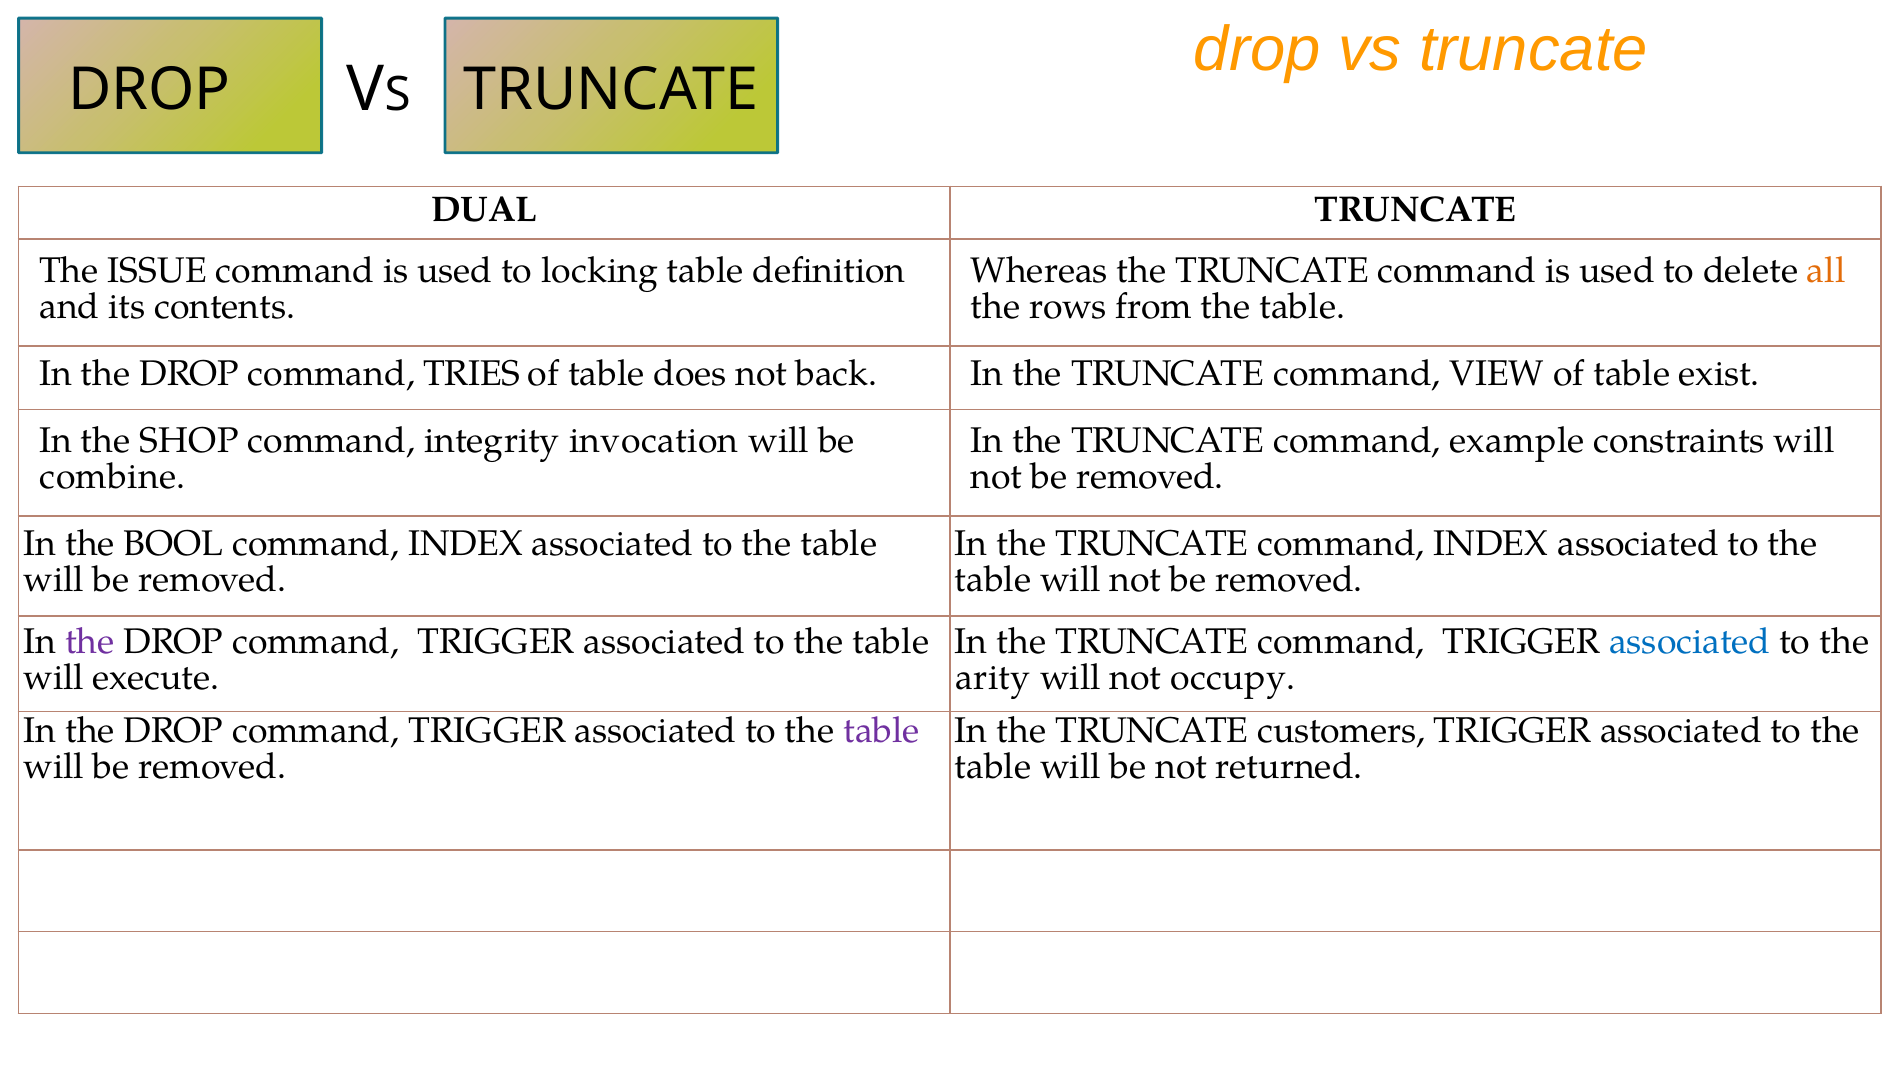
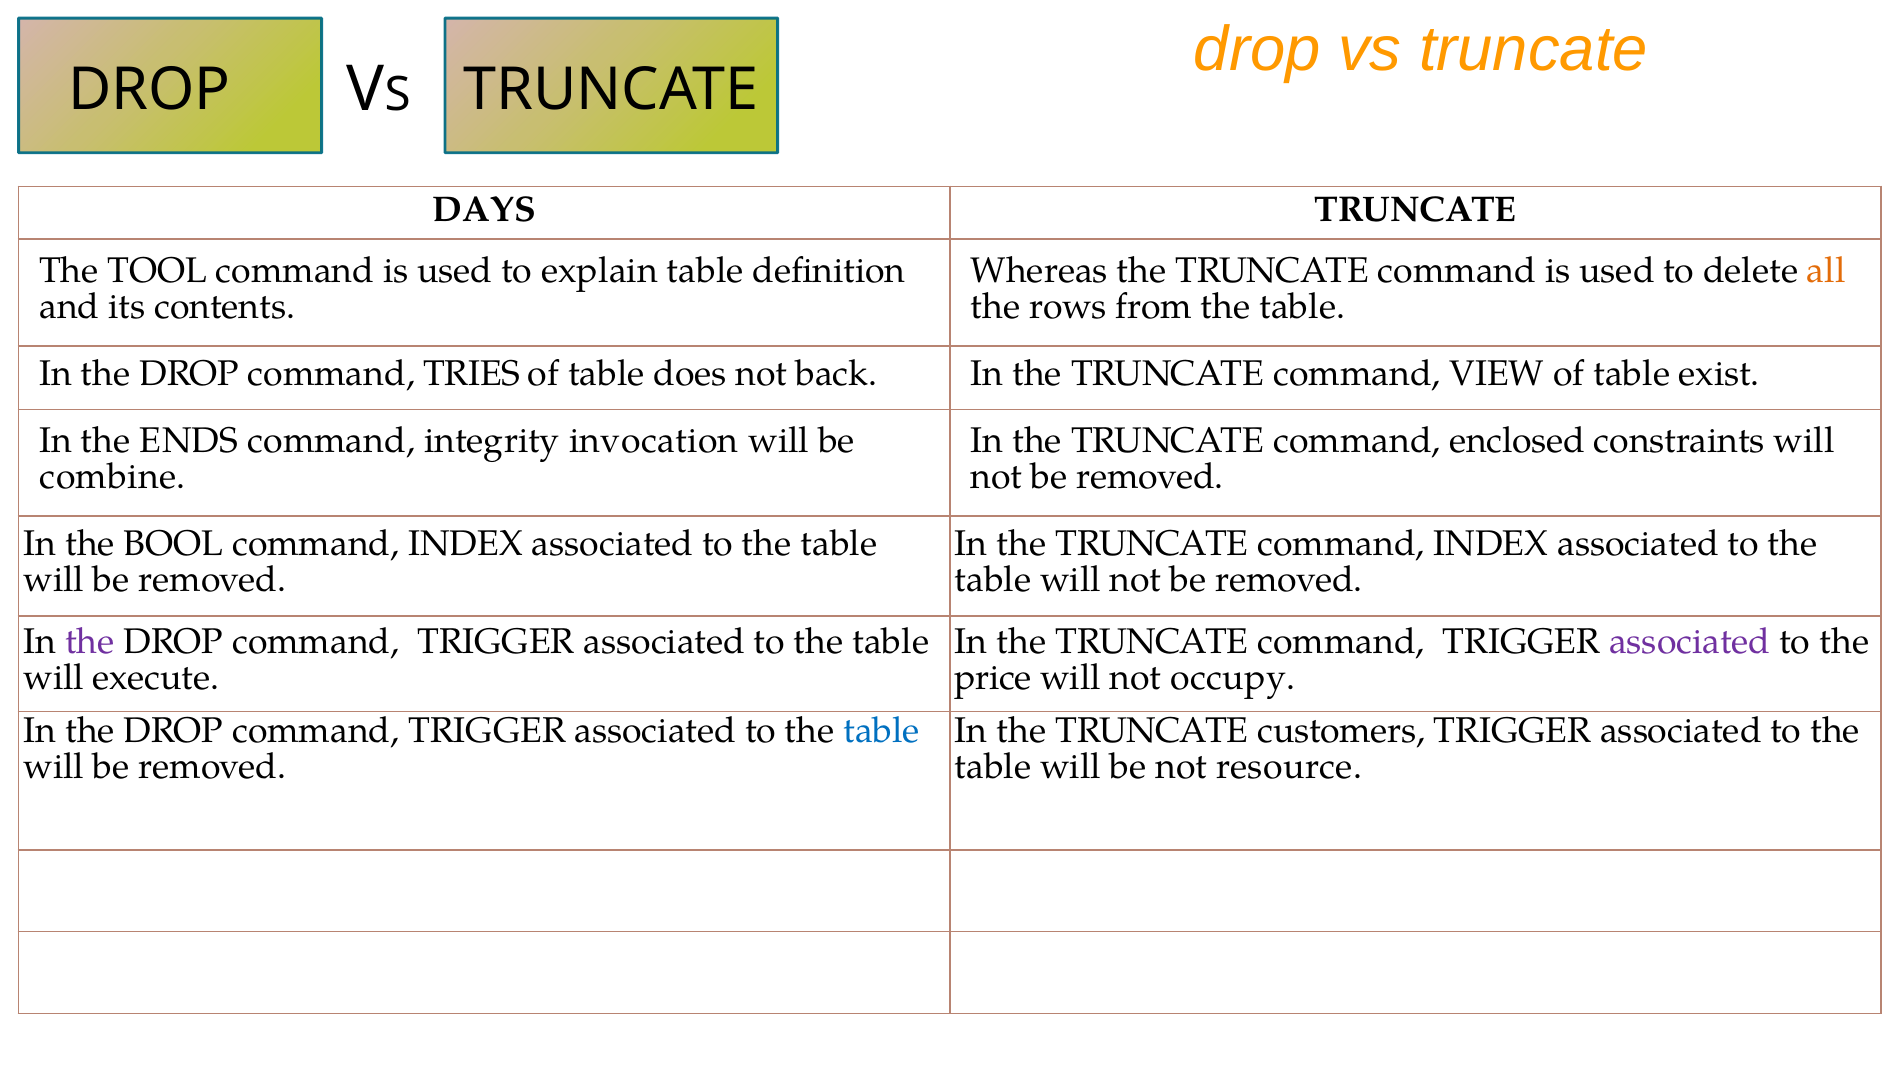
DUAL: DUAL -> DAYS (484, 209)
ISSUE: ISSUE -> TOOL (157, 271)
locking: locking -> explain (600, 271)
SHOP: SHOP -> ENDS (189, 441)
example: example -> enclosed (1517, 441)
associated colour: blue -> purple (1690, 642)
arity: arity -> price (993, 678)
table colour: purple -> blue (882, 730)
returned: returned -> resource (1289, 766)
